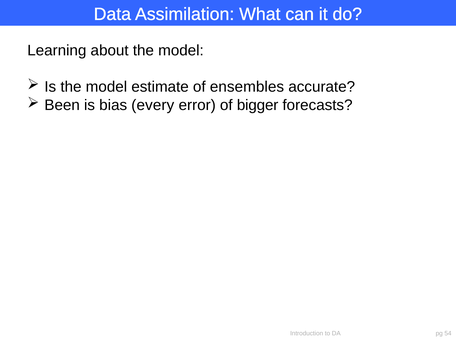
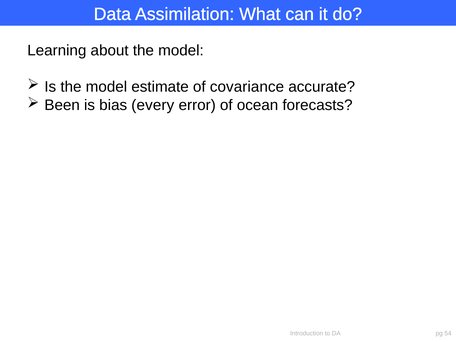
ensembles: ensembles -> covariance (247, 87)
bigger: bigger -> ocean (258, 105)
